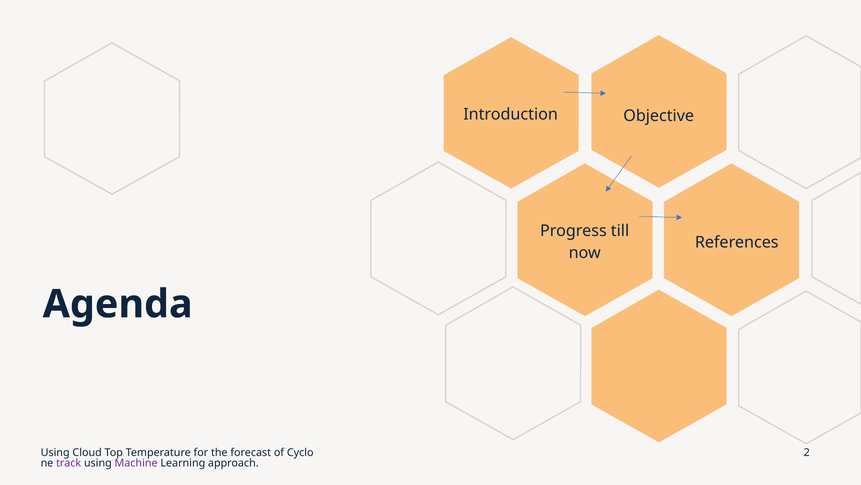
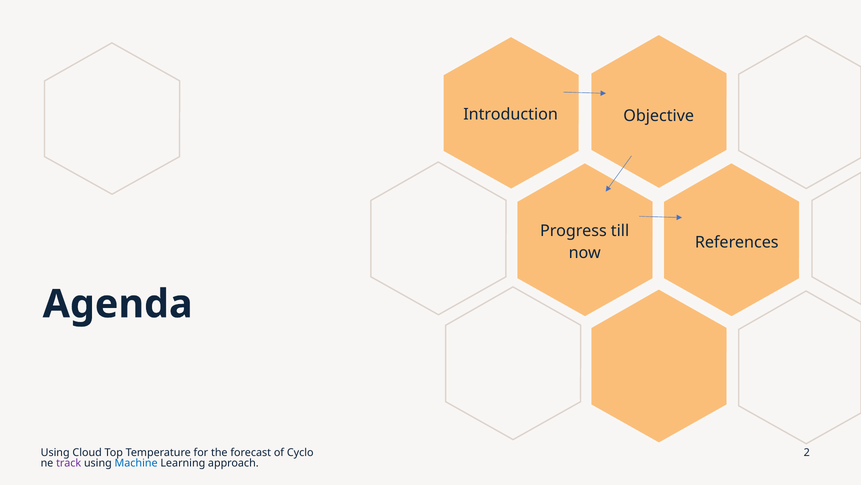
Machine colour: purple -> blue (136, 463)
